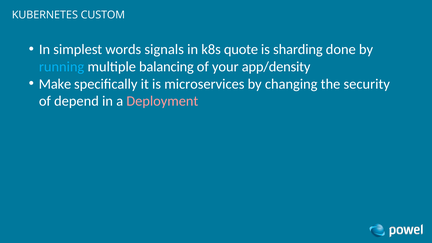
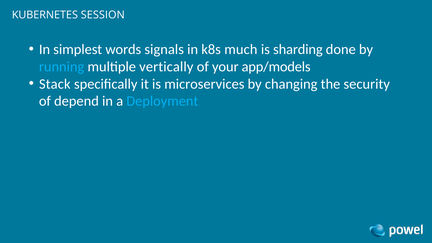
CUSTOM: CUSTOM -> SESSION (103, 15)
quote: quote -> much (241, 49)
balancing: balancing -> vertically (166, 67)
app/density: app/density -> app/models (276, 67)
Make: Make -> Stack (55, 84)
Deployment colour: pink -> light blue (162, 101)
